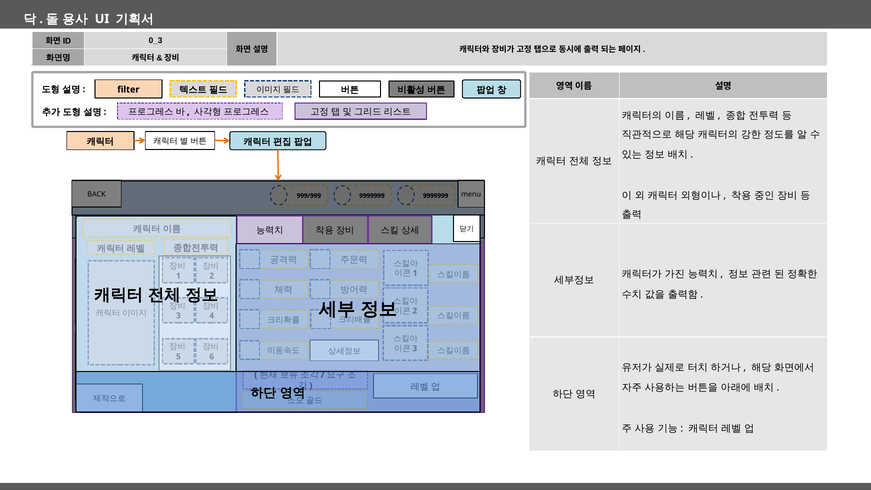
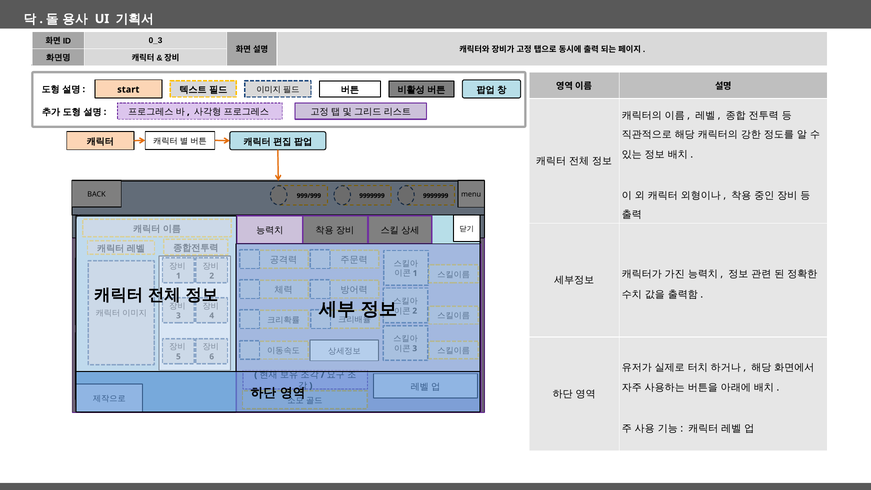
filter: filter -> start (128, 90)
